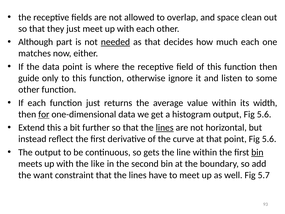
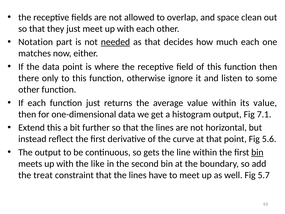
Although: Although -> Notation (36, 42)
guide: guide -> there (29, 78)
its width: width -> value (265, 103)
for underline: present -> none (44, 114)
output Fig 5.6: 5.6 -> 7.1 (264, 114)
lines underline: present -> none (165, 127)
want: want -> treat (43, 175)
